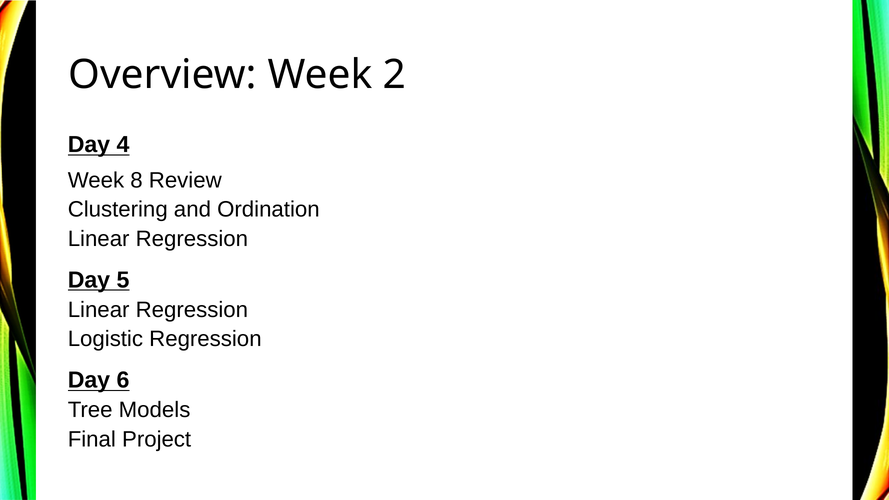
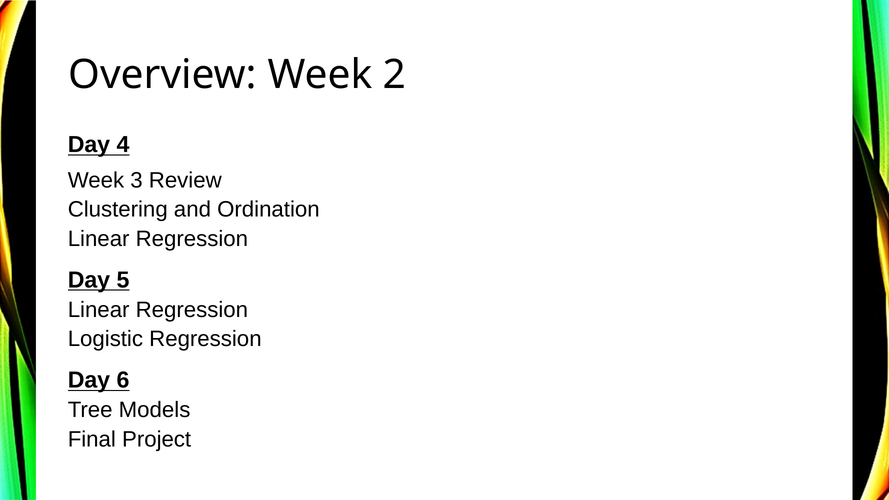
8: 8 -> 3 (137, 180)
